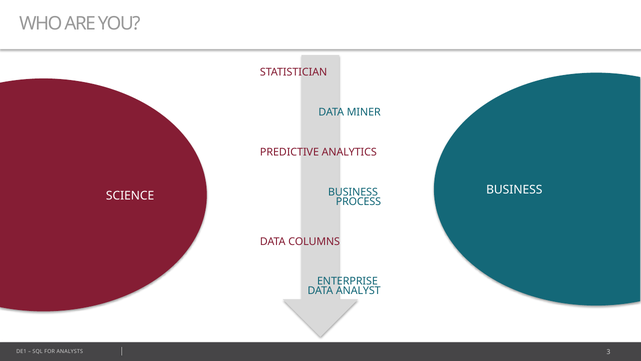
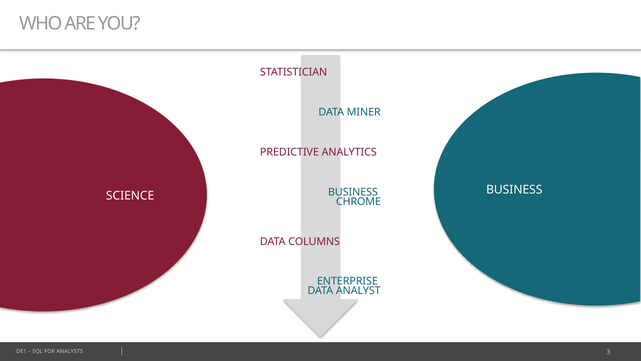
PROCESS: PROCESS -> CHROME (358, 201)
